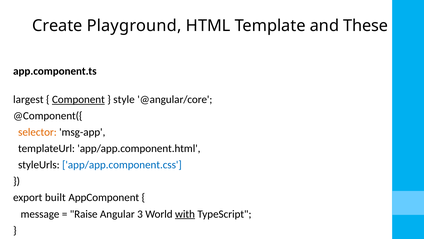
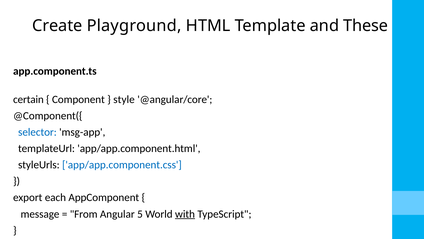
largest: largest -> certain (28, 99)
Component underline: present -> none (78, 99)
selector colour: orange -> blue (37, 132)
built: built -> each (55, 197)
Raise: Raise -> From (84, 214)
3: 3 -> 5 (140, 214)
